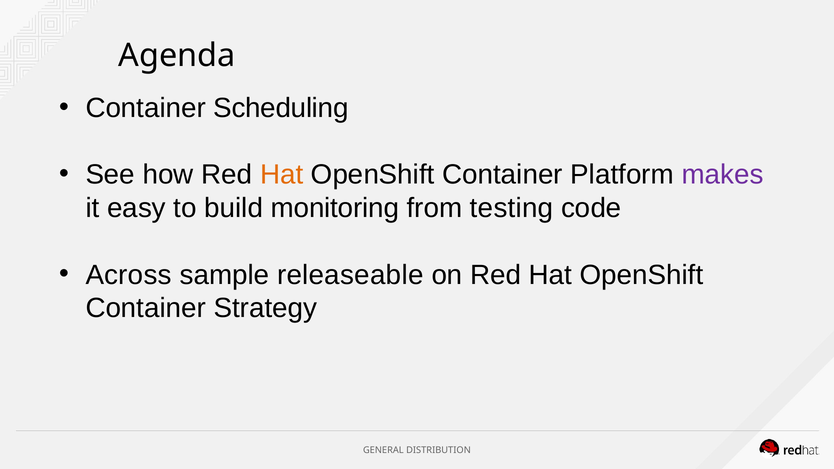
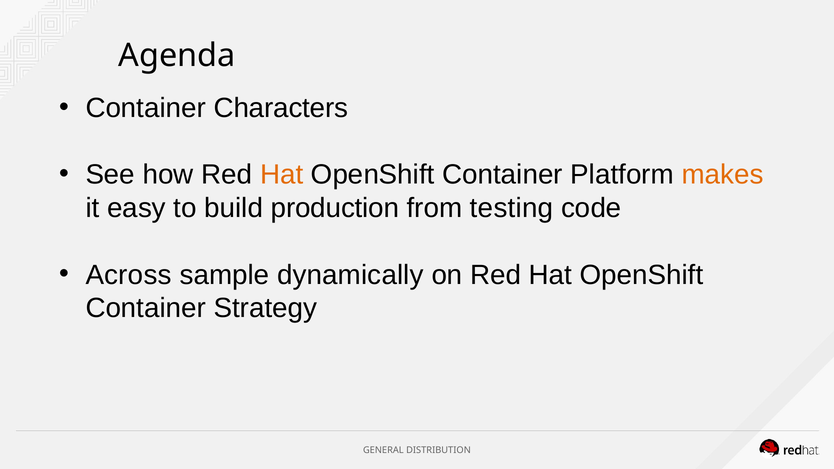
Scheduling: Scheduling -> Characters (281, 108)
makes colour: purple -> orange (723, 175)
monitoring: monitoring -> production (335, 208)
releaseable: releaseable -> dynamically (350, 275)
